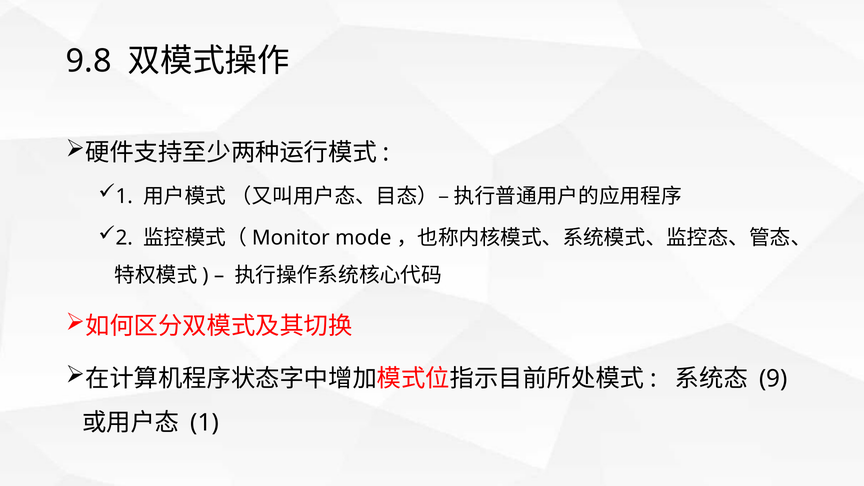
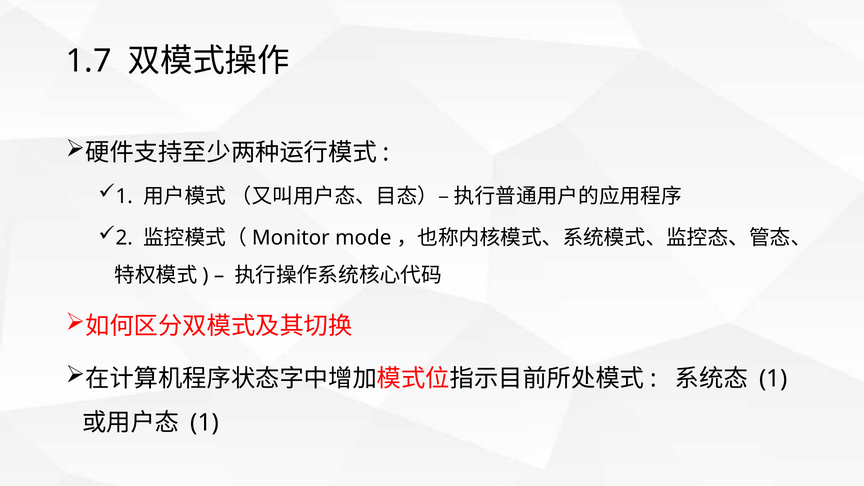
9.8: 9.8 -> 1.7 (89, 61)
9: 9 -> 1 (773, 379)
